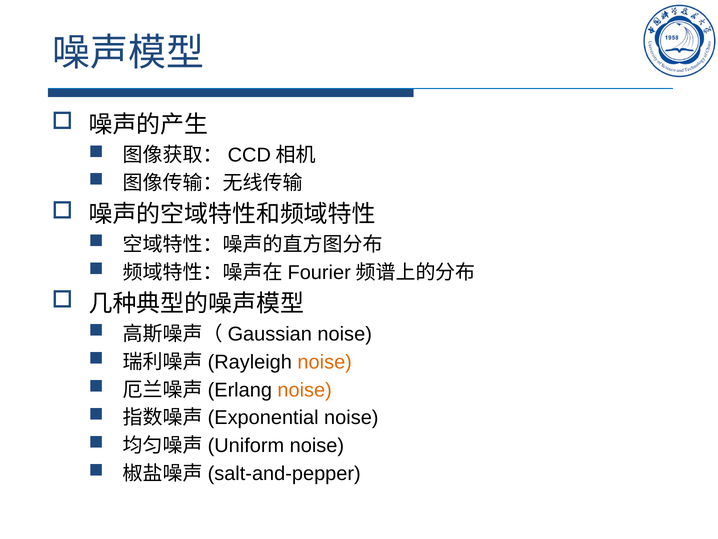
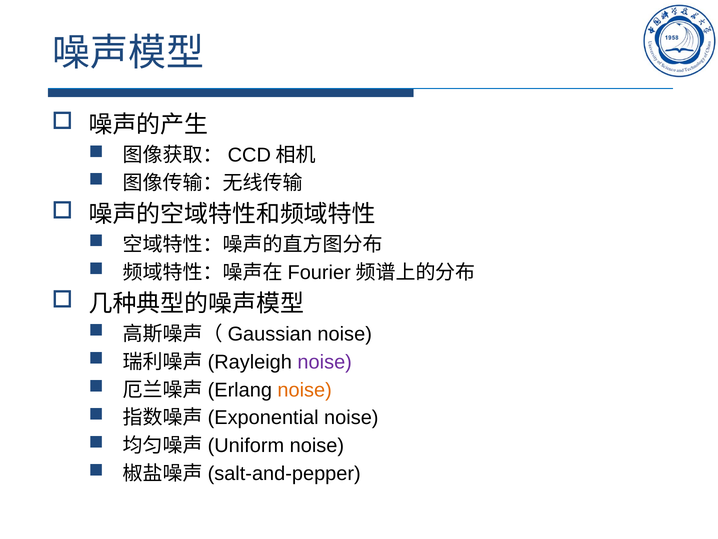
noise colour: orange -> purple (325, 362)
